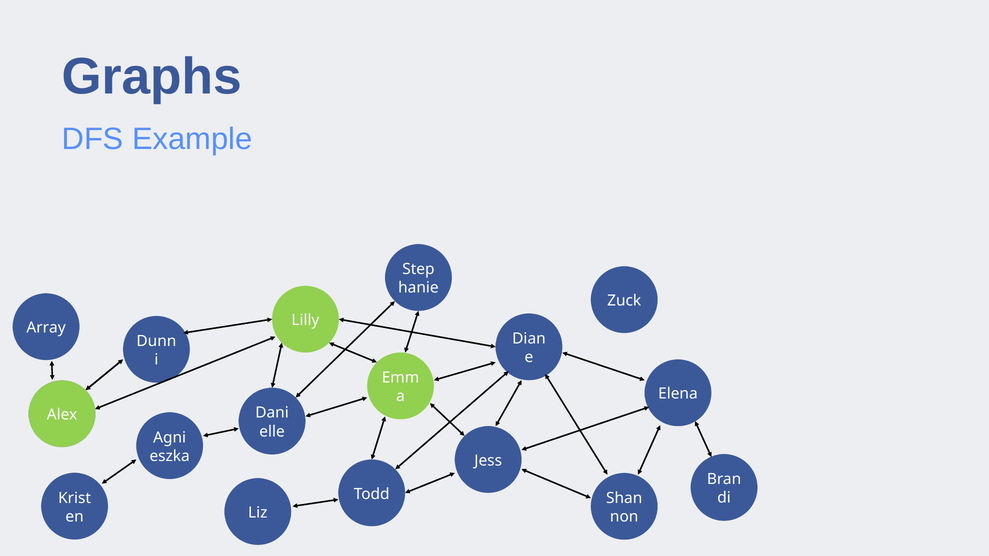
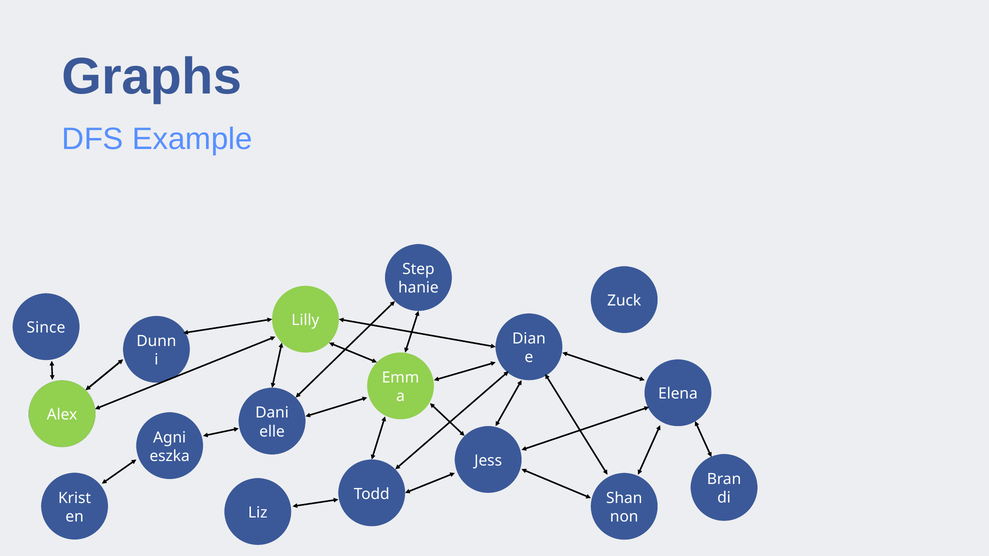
Array: Array -> Since (46, 328)
